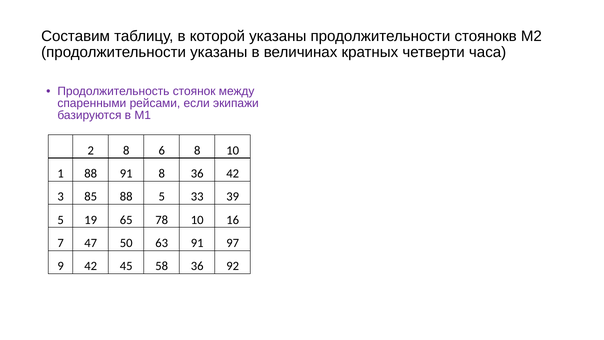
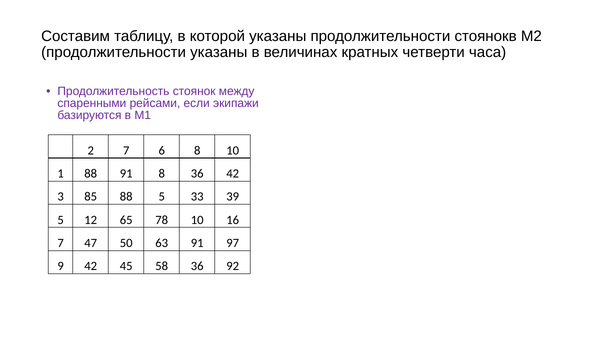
2 8: 8 -> 7 (126, 150)
19: 19 -> 12 (91, 220)
